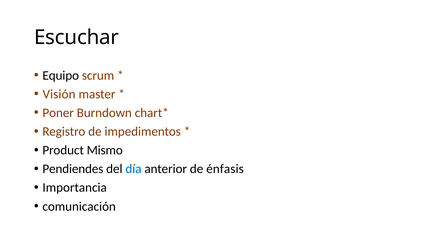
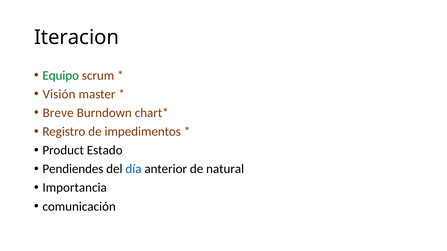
Escuchar: Escuchar -> Iteracion (77, 38)
Equipo colour: black -> green (61, 76)
Poner: Poner -> Breve (58, 113)
Mismo: Mismo -> Estado (105, 151)
énfasis: énfasis -> natural (225, 169)
